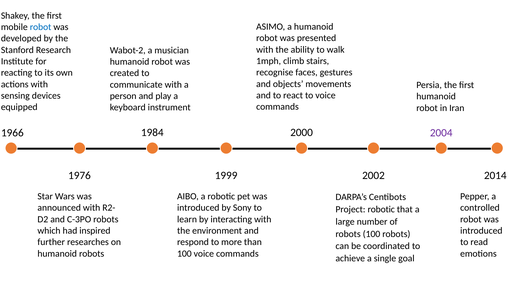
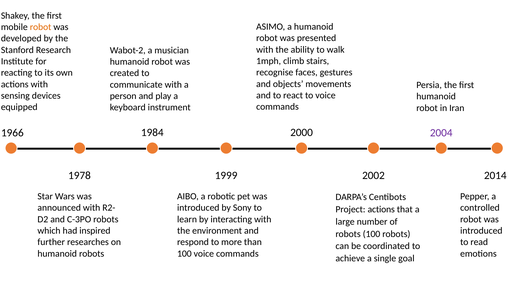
robot colour: blue -> orange (41, 27)
1976: 1976 -> 1978 (80, 176)
Project robotic: robotic -> actions (381, 210)
